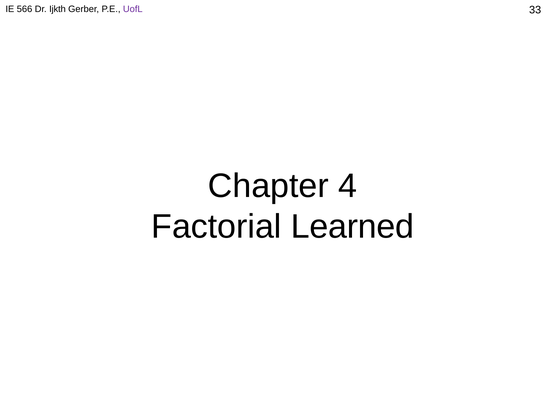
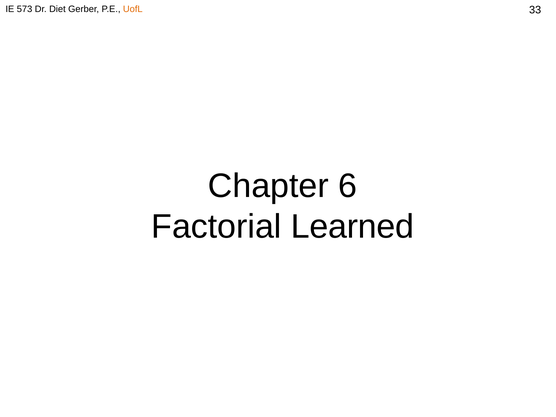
566: 566 -> 573 (25, 9)
Ijkth: Ijkth -> Diet (57, 9)
UofL colour: purple -> orange (133, 9)
4: 4 -> 6 (348, 186)
